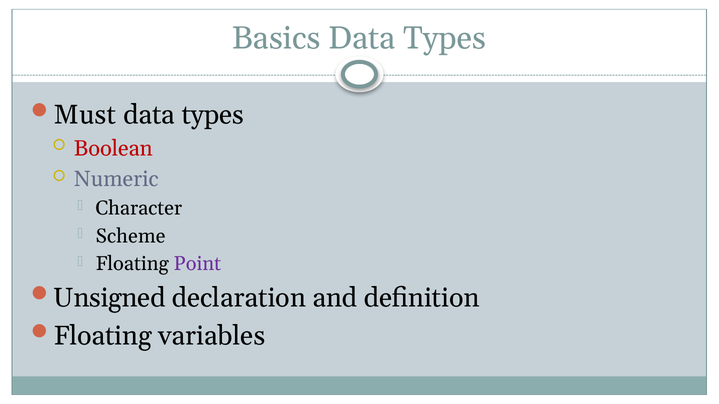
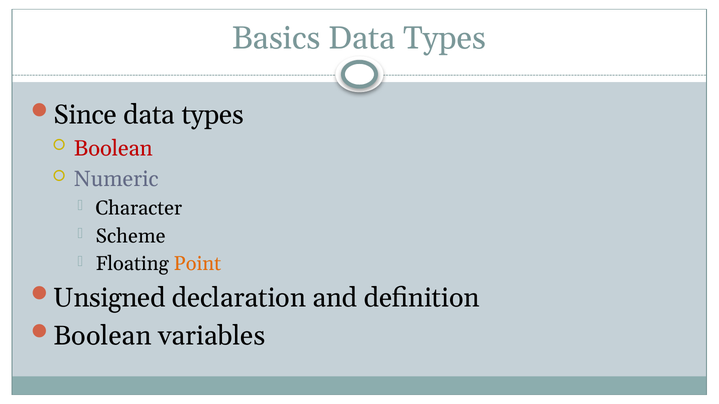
Must: Must -> Since (85, 115)
Point colour: purple -> orange (197, 264)
Floating: Floating -> Boolean (103, 336)
